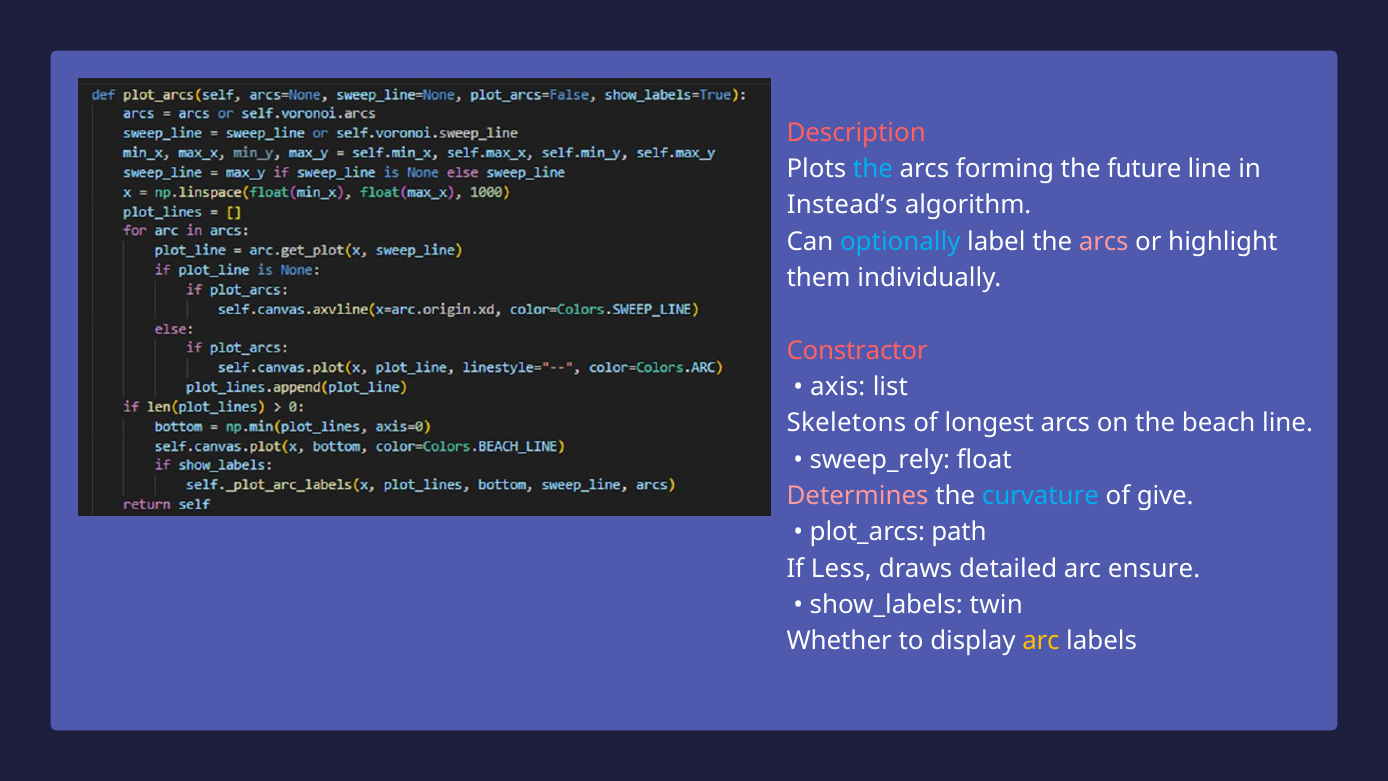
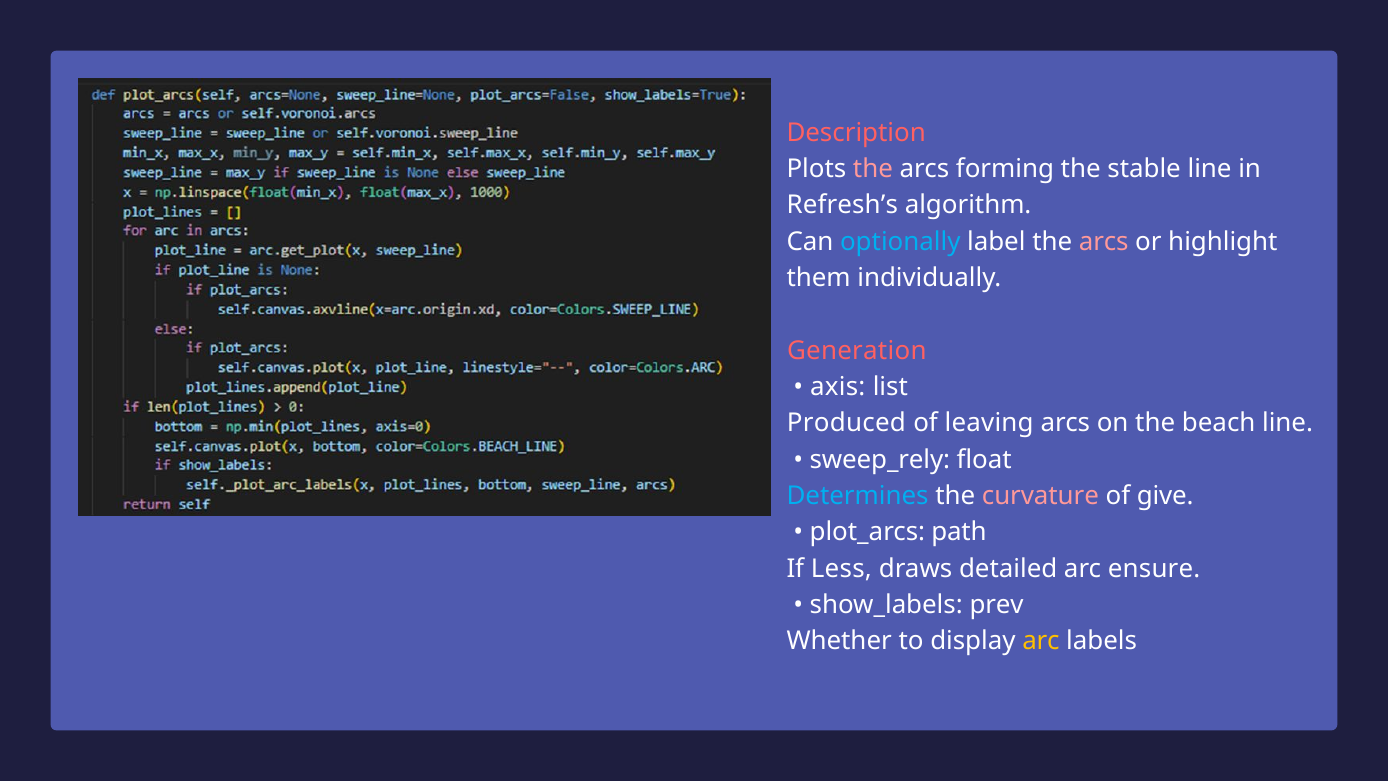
the colour: light blue -> pink (873, 169)
future: future -> stable (1144, 169)
Instead’s: Instead’s -> Refresh’s (842, 205)
Constractor: Constractor -> Generation (857, 350)
Skeletons: Skeletons -> Produced (846, 423)
longest: longest -> leaving (989, 423)
Determines colour: pink -> light blue (858, 496)
curvature colour: light blue -> pink (1040, 496)
twin: twin -> prev (997, 605)
